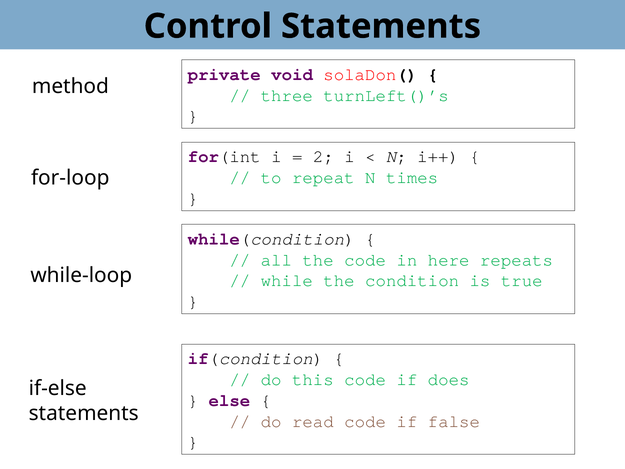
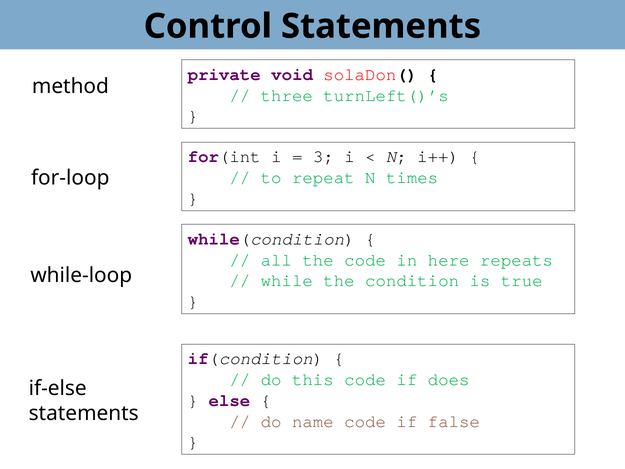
2: 2 -> 3 (323, 157)
read: read -> name (313, 421)
